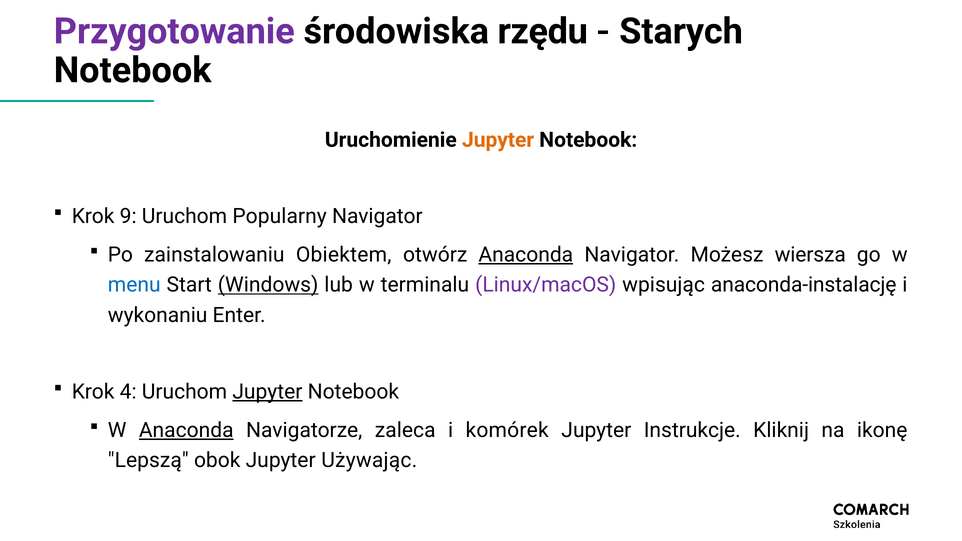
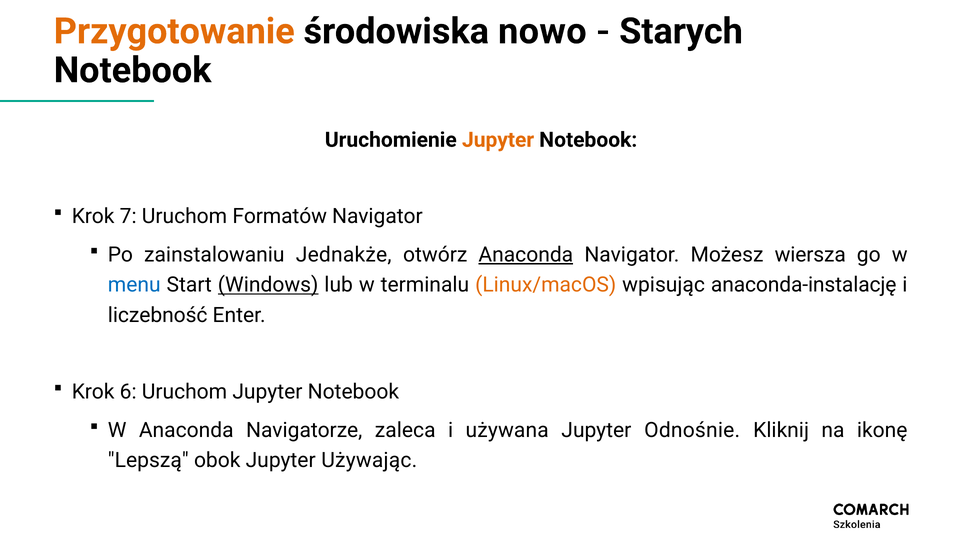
Przygotowanie colour: purple -> orange (174, 31)
rzędu: rzędu -> nowo (542, 31)
9: 9 -> 7 (128, 216)
Popularny: Popularny -> Formatów (280, 216)
Obiektem: Obiektem -> Jednakże (344, 255)
Linux/macOS colour: purple -> orange (546, 285)
wykonaniu: wykonaniu -> liczebność (158, 315)
4: 4 -> 6 (128, 392)
Jupyter underline: present -> none (267, 392)
Anaconda underline: present -> none (186, 430)
komórek: komórek -> używana (507, 430)
Instrukcje: Instrukcje -> Odnośnie (692, 430)
